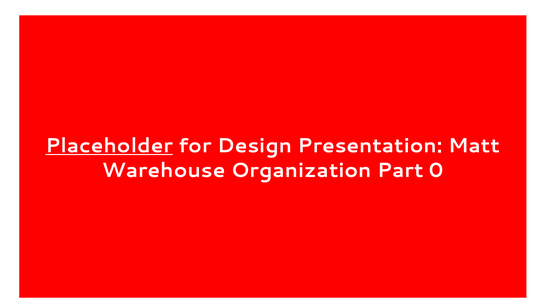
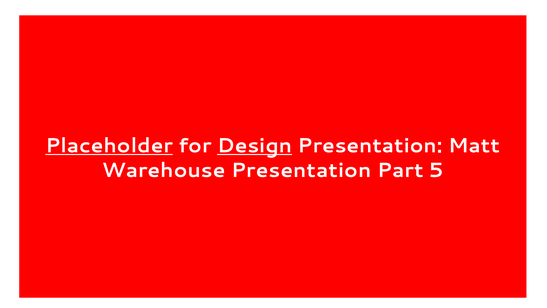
Design underline: none -> present (255, 146)
Warehouse Organization: Organization -> Presentation (301, 170)
0: 0 -> 5 (436, 170)
